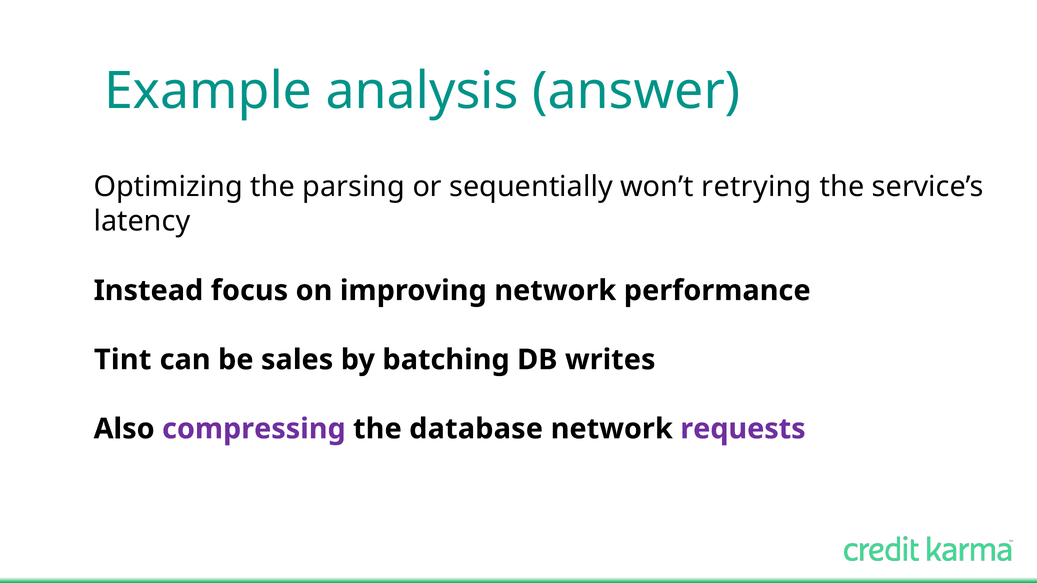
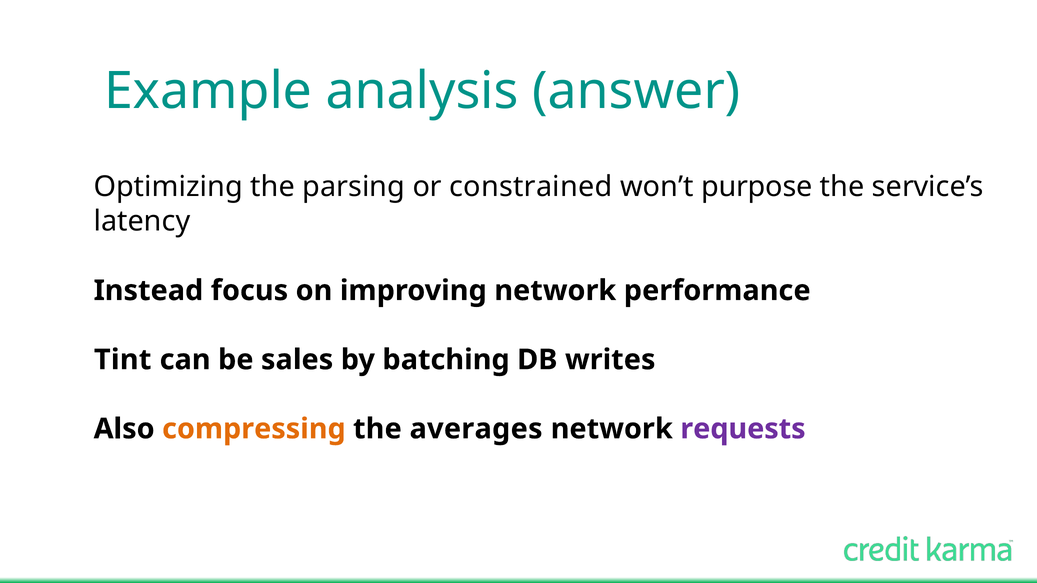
sequentially: sequentially -> constrained (531, 187)
retrying: retrying -> purpose (757, 187)
compressing colour: purple -> orange (254, 429)
database: database -> averages (476, 429)
